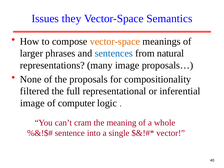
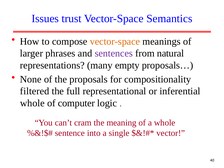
they: they -> trust (72, 19)
sentences colour: blue -> purple (114, 53)
many image: image -> empty (127, 65)
image: image -> whole (32, 103)
